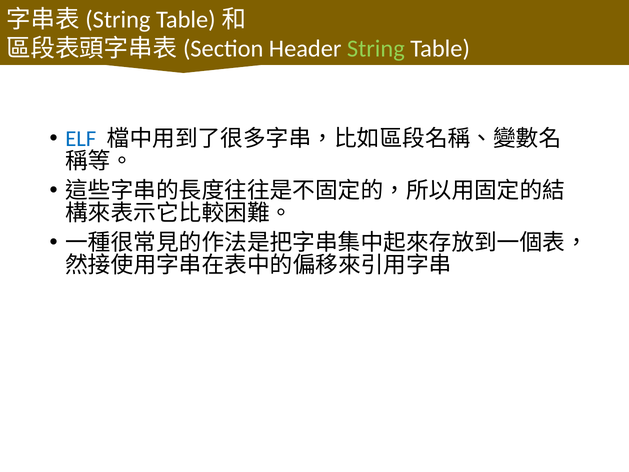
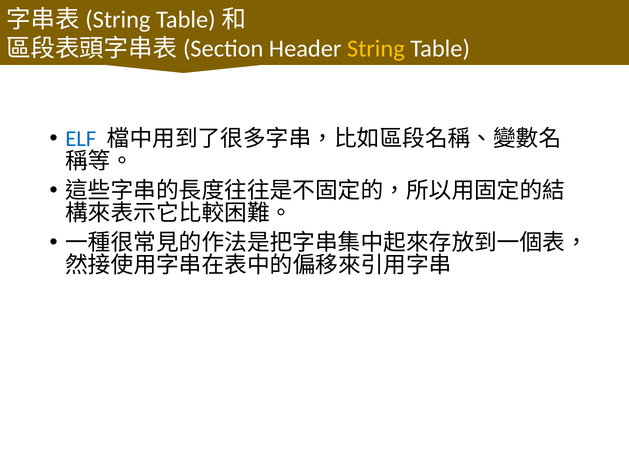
String colour: light green -> yellow (376, 49)
